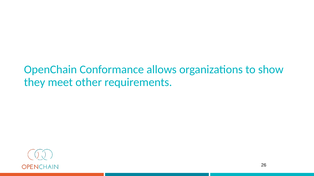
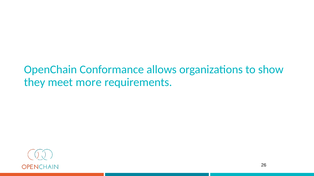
other: other -> more (89, 82)
